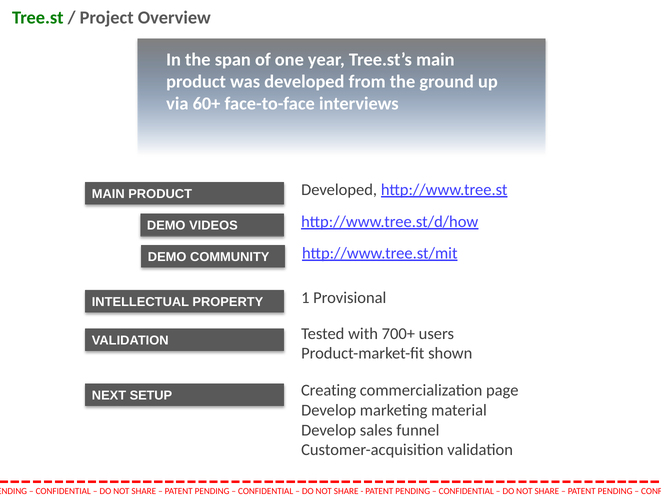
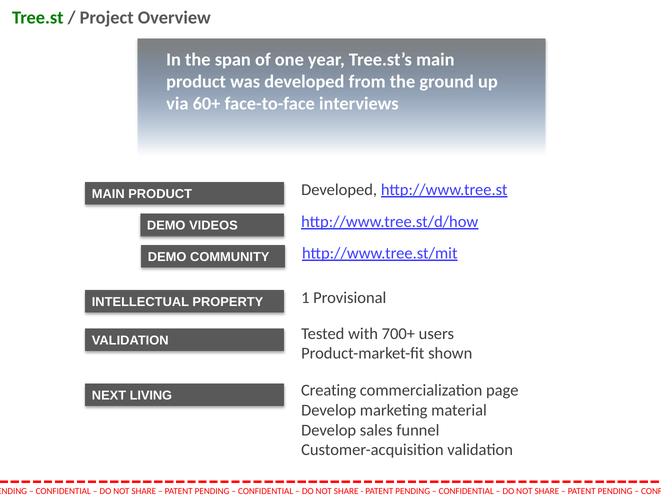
SETUP: SETUP -> LIVING (151, 395)
